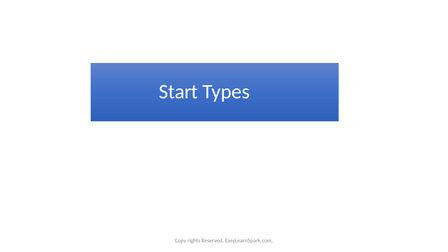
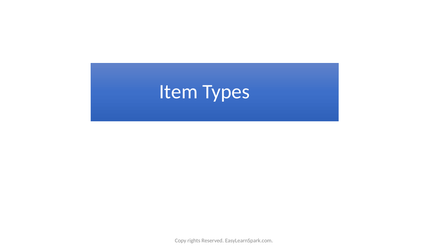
Start: Start -> Item (178, 92)
